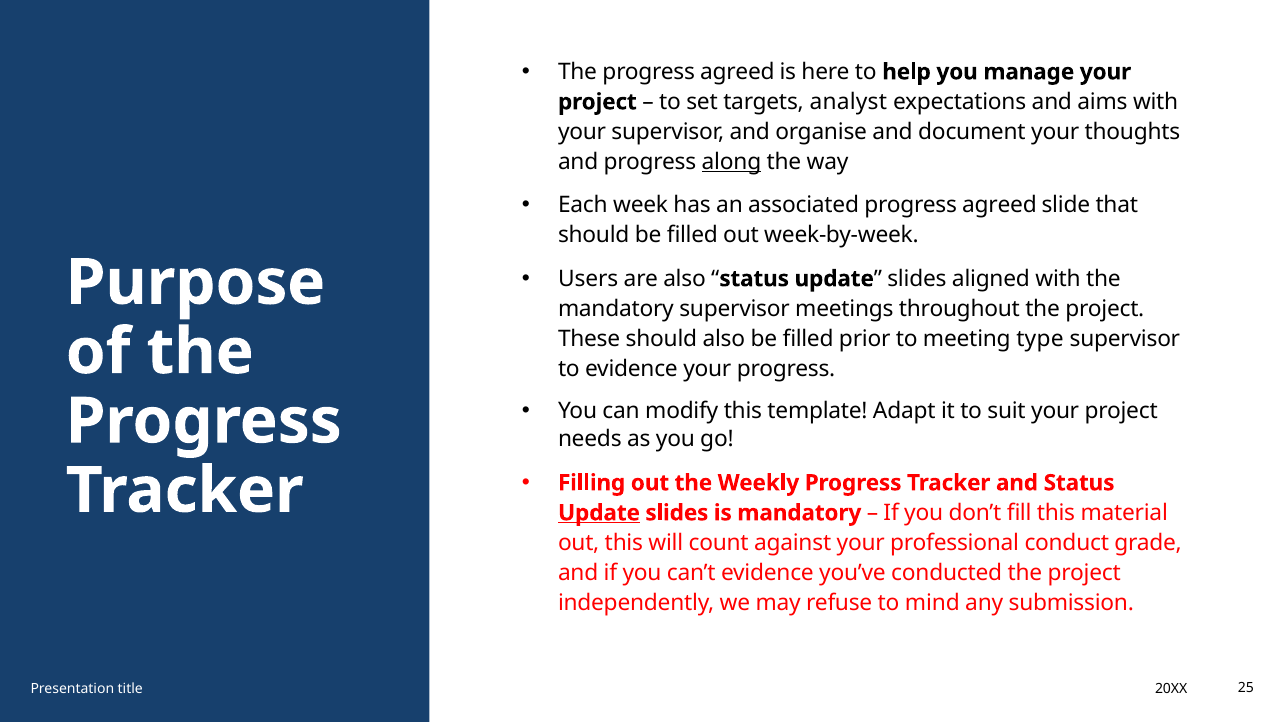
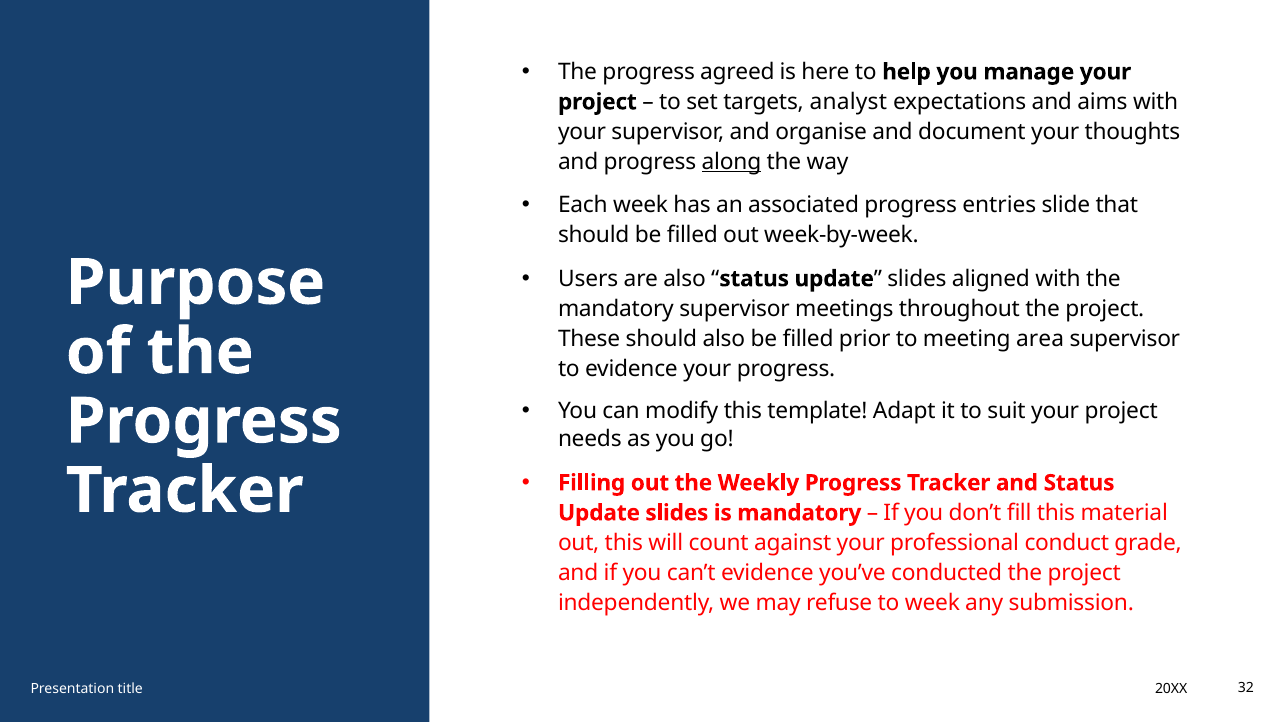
associated progress agreed: agreed -> entries (999, 205)
type: type -> area (1040, 339)
Update underline: present -> none (599, 513)
to mind: mind -> week (932, 603)
25: 25 -> 32 (1246, 689)
